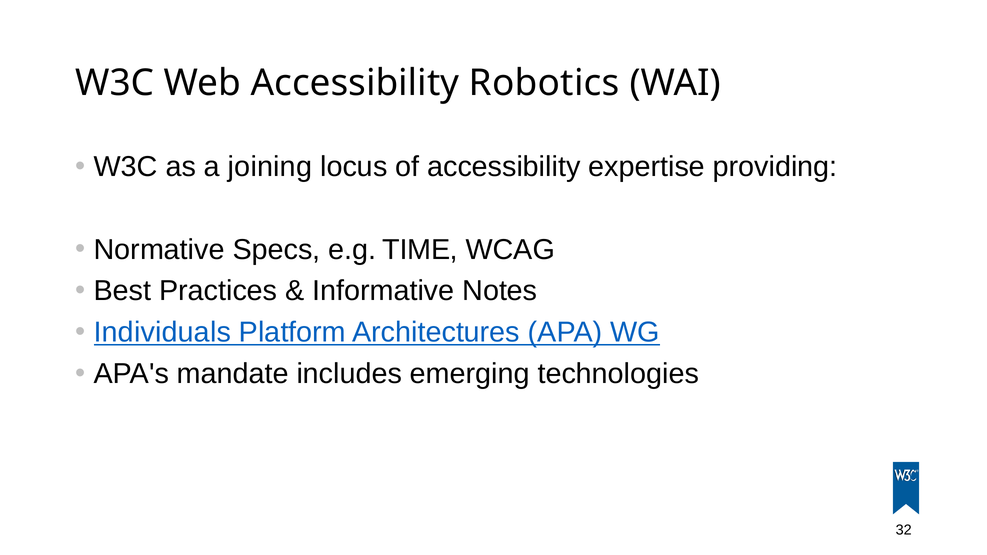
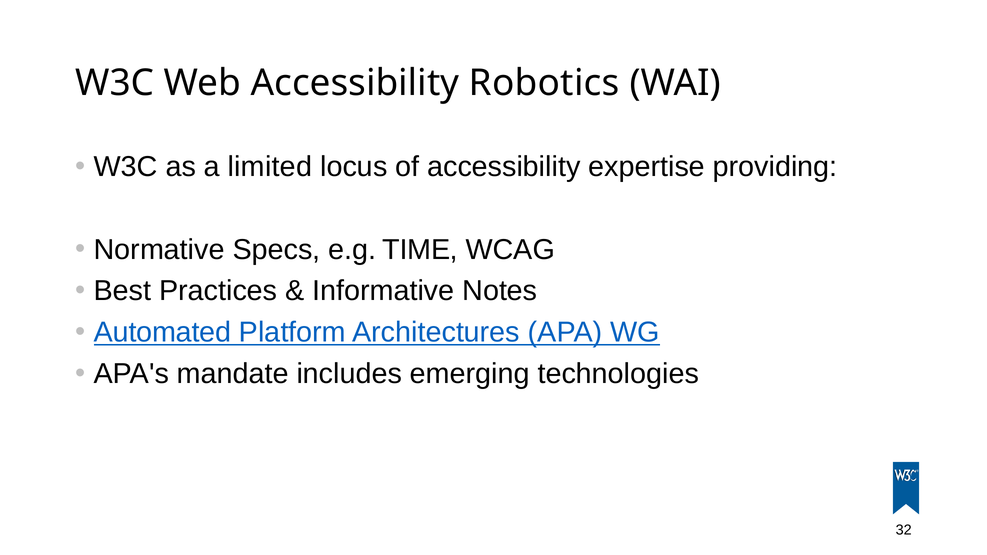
joining: joining -> limited (270, 167)
Individuals: Individuals -> Automated (163, 332)
